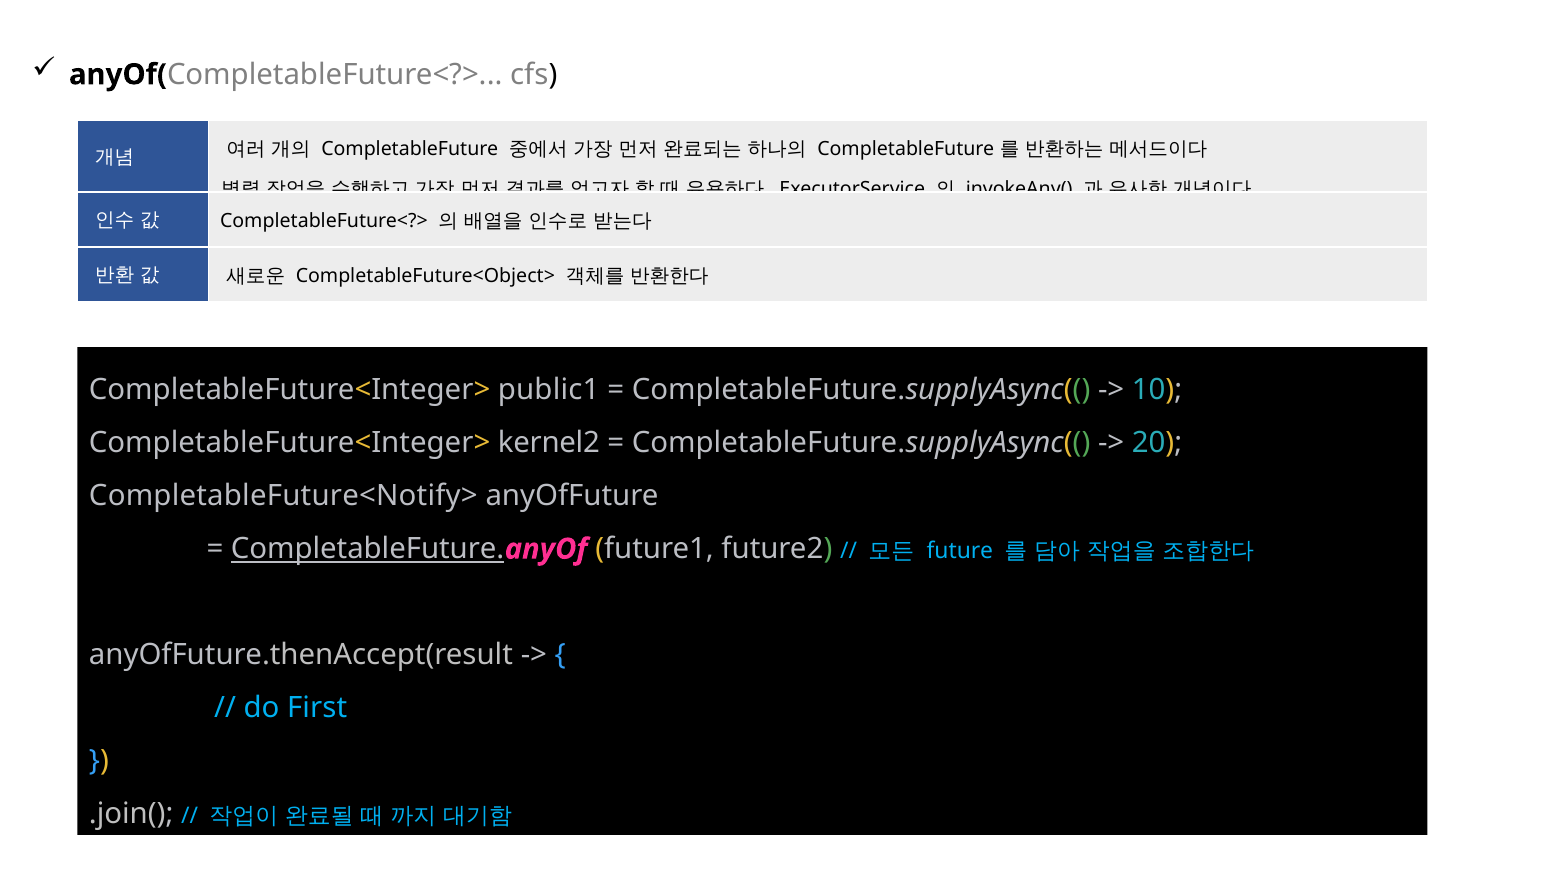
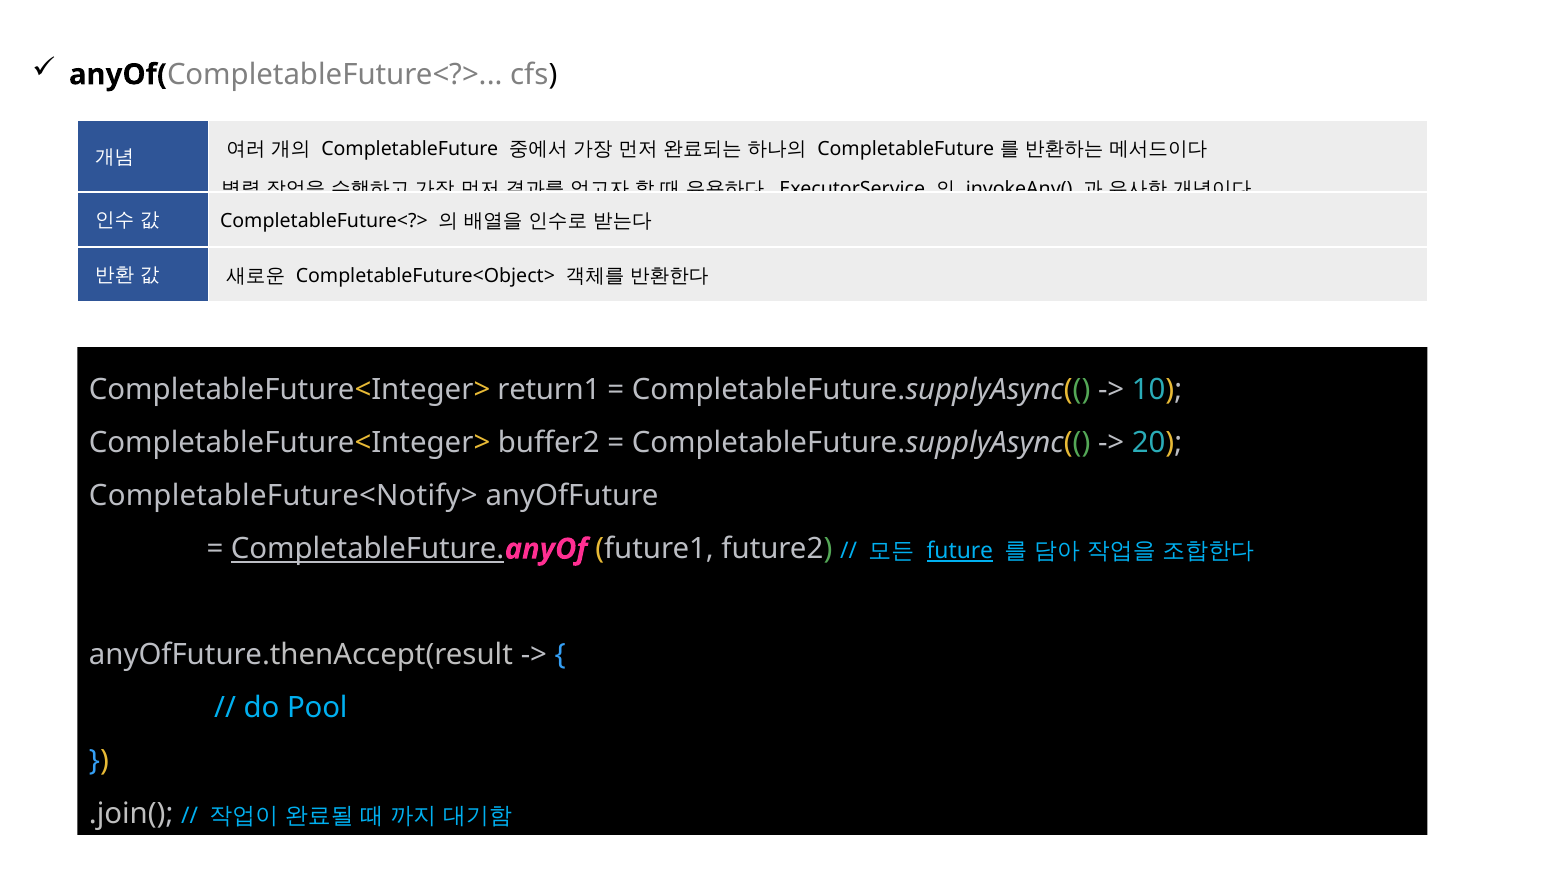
public1: public1 -> return1 (549, 390)
kernel2: kernel2 -> buffer2 (549, 443)
future underline: none -> present (960, 551)
First: First -> Pool (317, 708)
